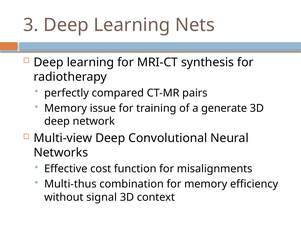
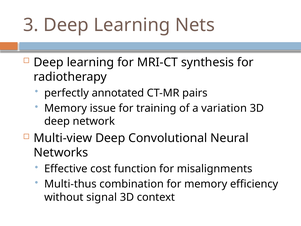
compared: compared -> annotated (118, 93)
generate: generate -> variation (224, 108)
